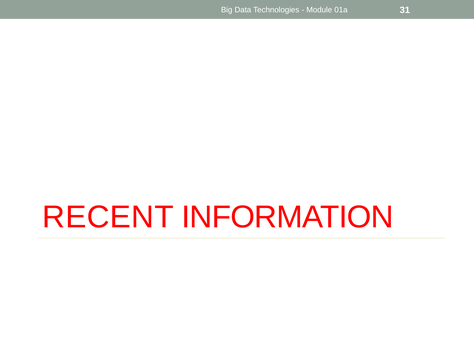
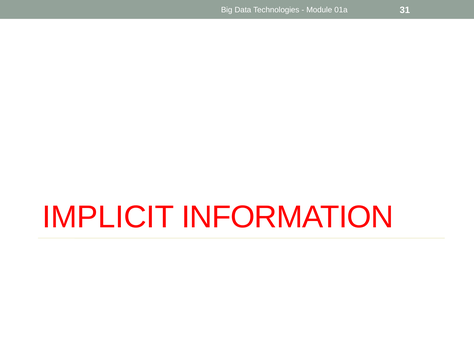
RECENT: RECENT -> IMPLICIT (108, 217)
